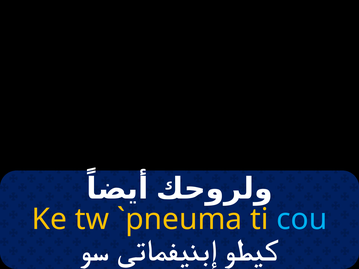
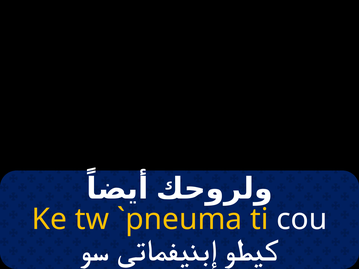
cou colour: light blue -> white (302, 220)
